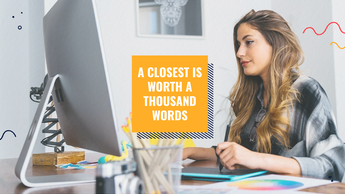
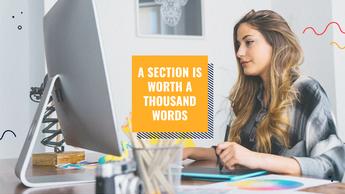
CLOSEST: CLOSEST -> SECTION (168, 73)
